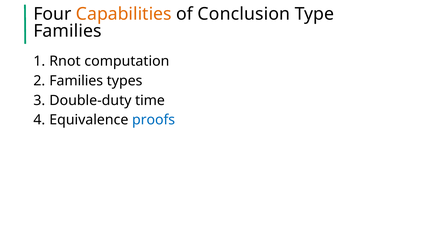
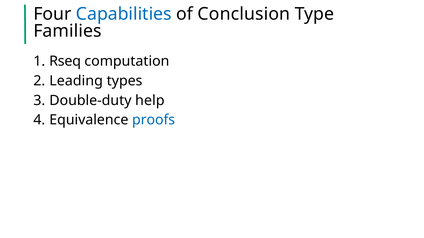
Capabilities colour: orange -> blue (124, 14)
Rnot: Rnot -> Rseq (65, 61)
Families: Families -> Leading (76, 81)
time: time -> help (150, 101)
